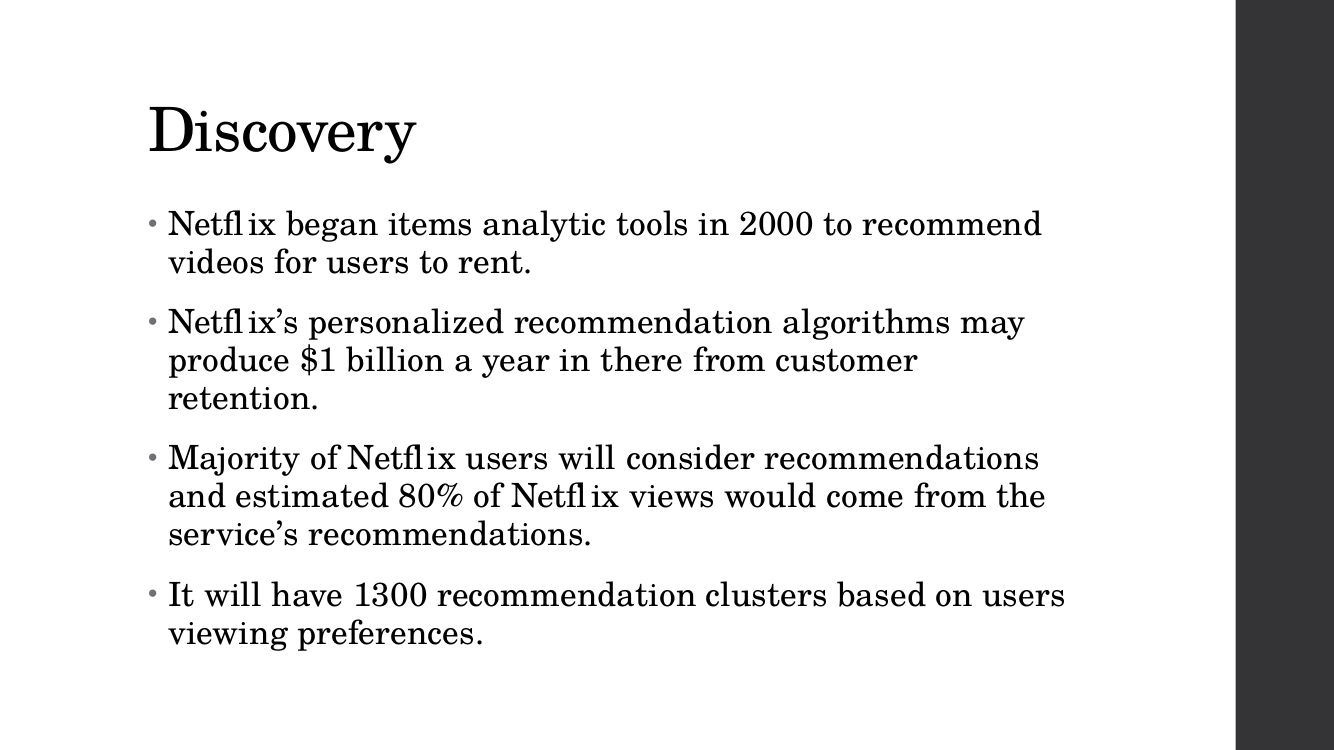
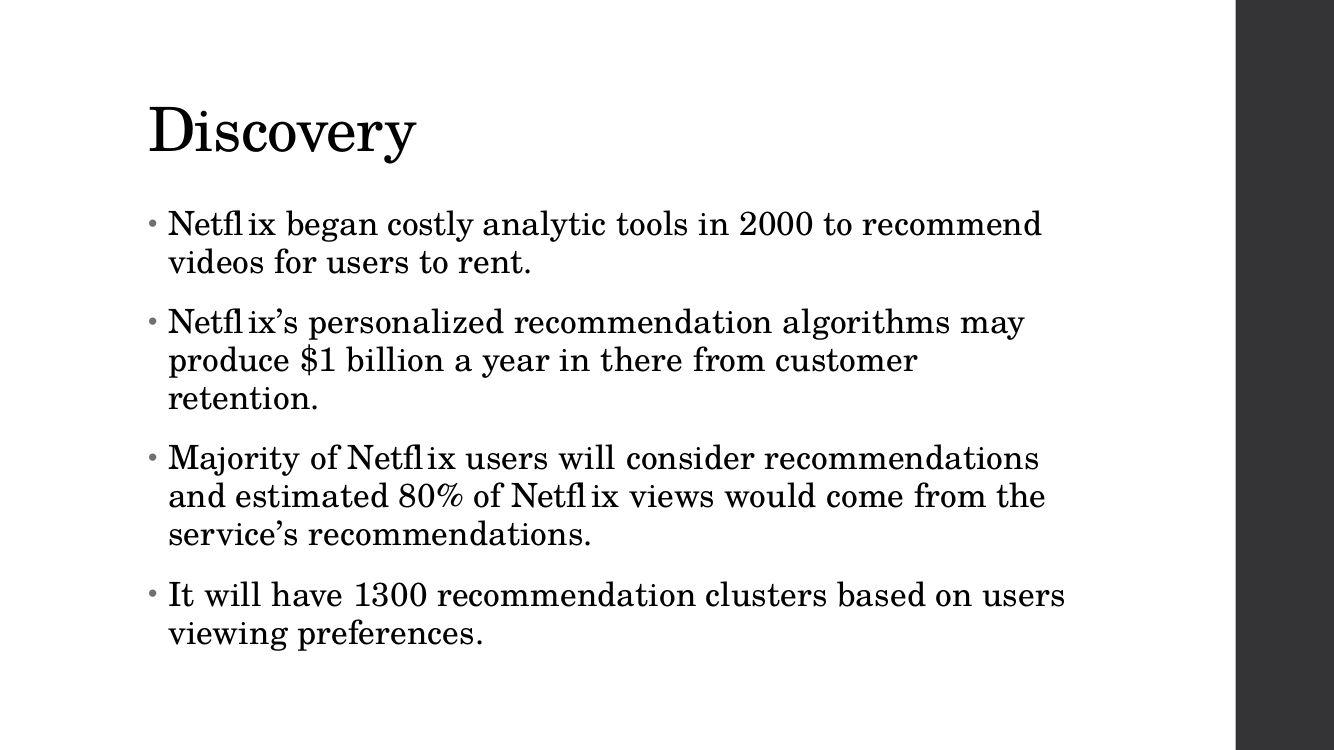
items: items -> costly (431, 224)
